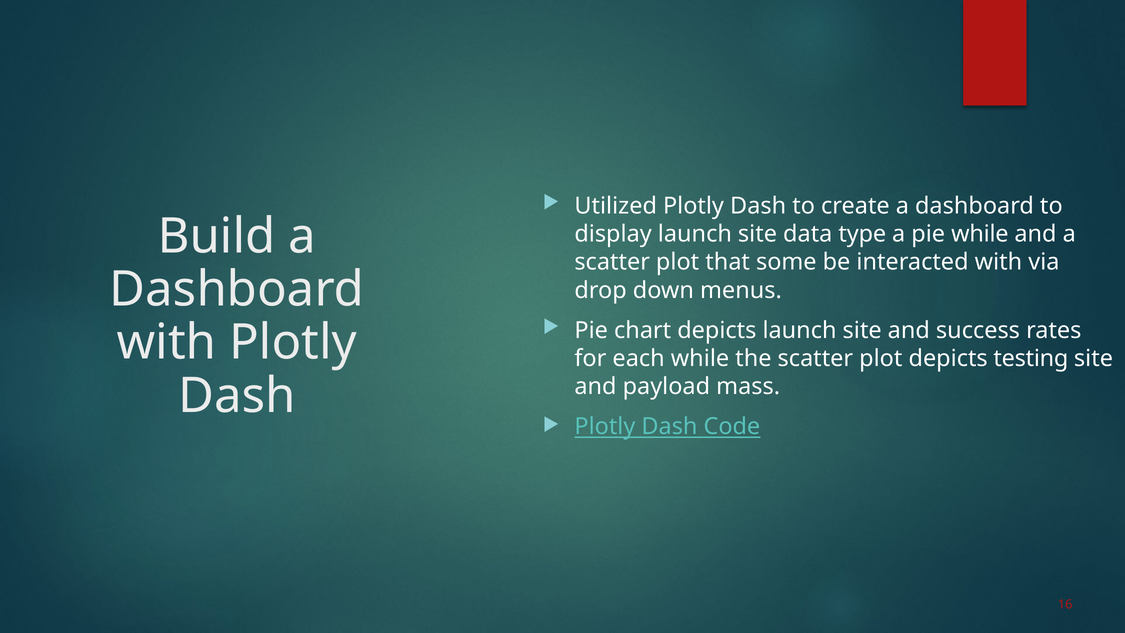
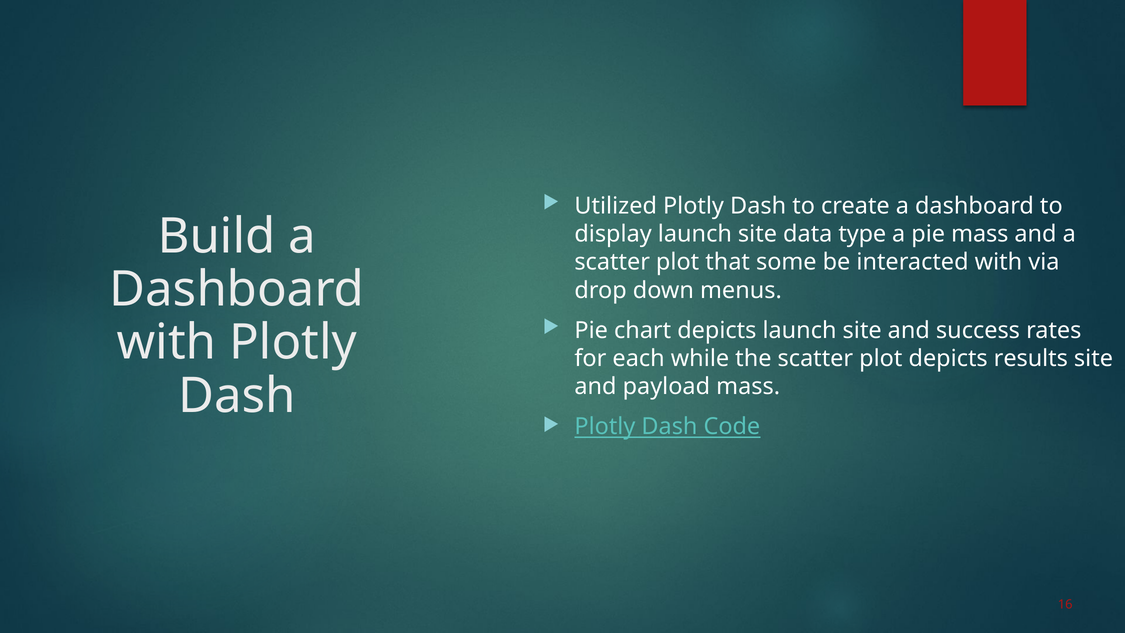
pie while: while -> mass (980, 234)
testing: testing -> results (1031, 358)
